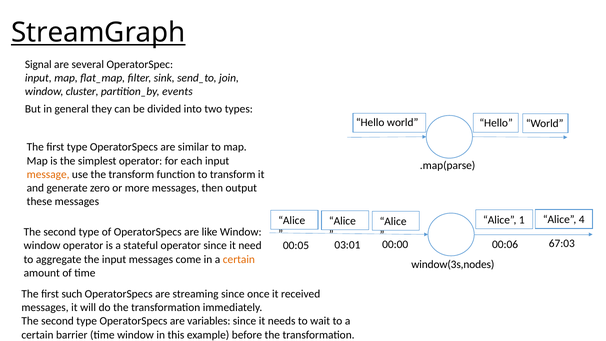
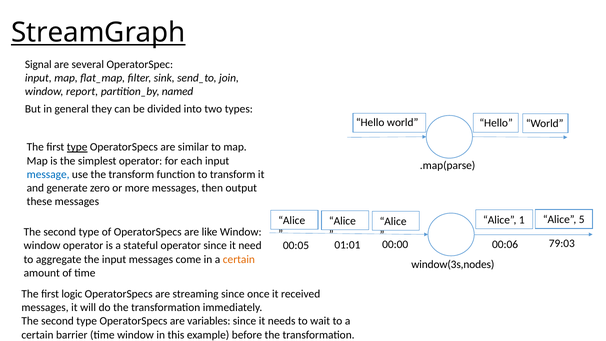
cluster: cluster -> report (82, 92)
events: events -> named (178, 92)
type underline: none -> present (77, 147)
message colour: orange -> blue (48, 174)
4: 4 -> 5 (582, 220)
67:03: 67:03 -> 79:03 (562, 243)
03:01: 03:01 -> 01:01 (347, 245)
such: such -> logic (72, 294)
